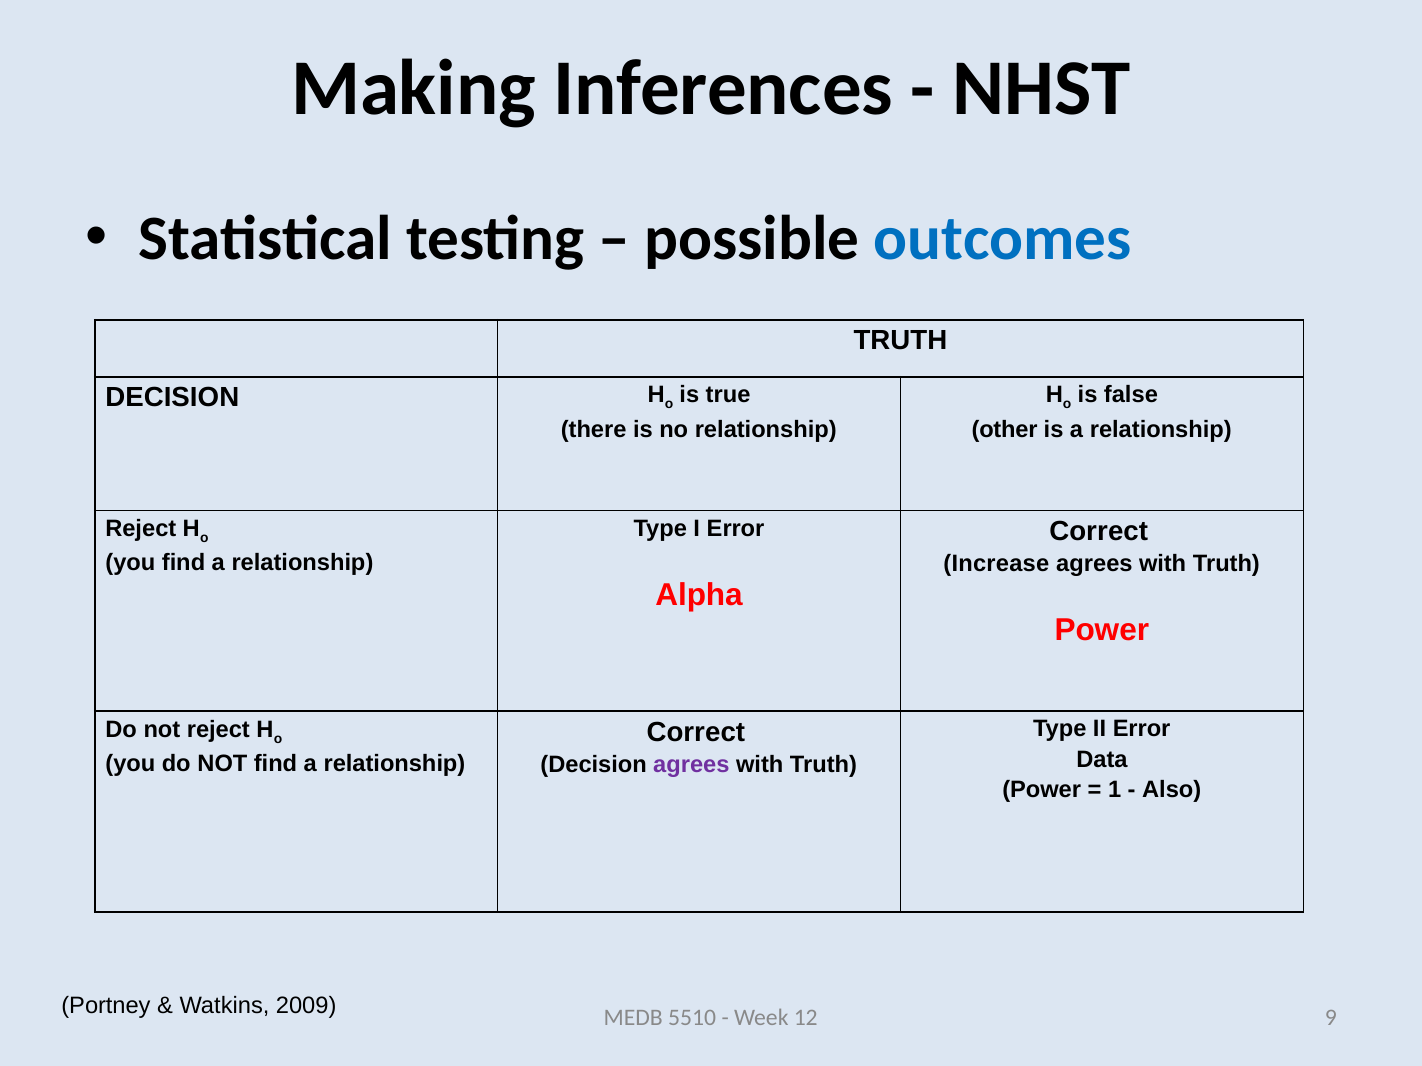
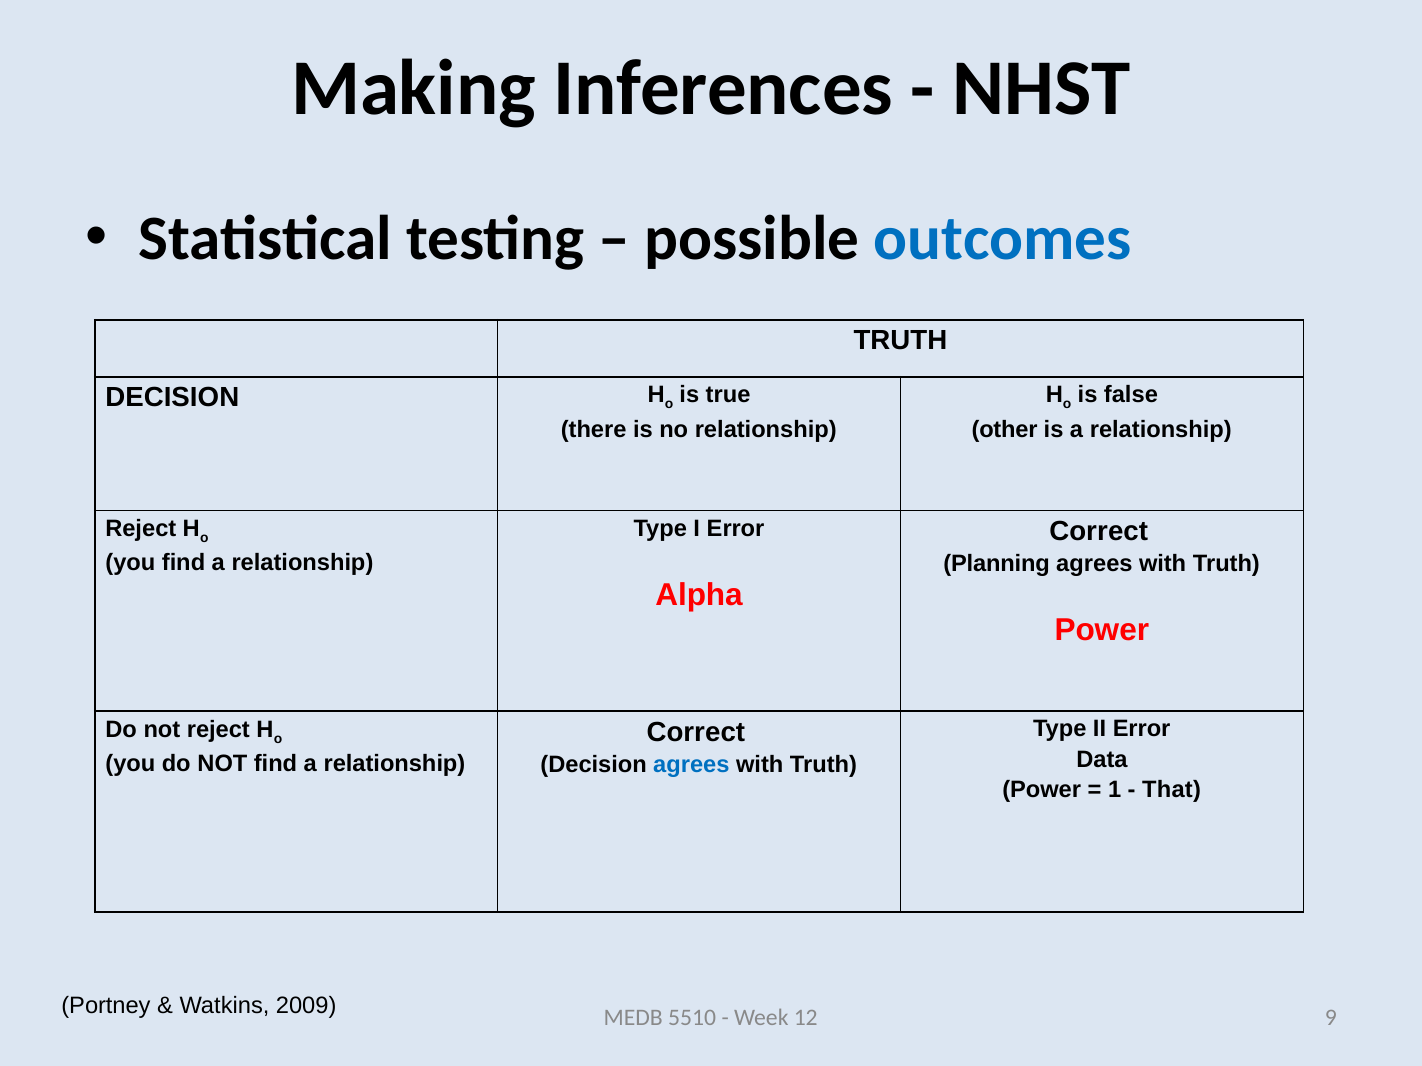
Increase: Increase -> Planning (997, 564)
agrees colour: purple -> blue (691, 765)
Also: Also -> That (1172, 790)
